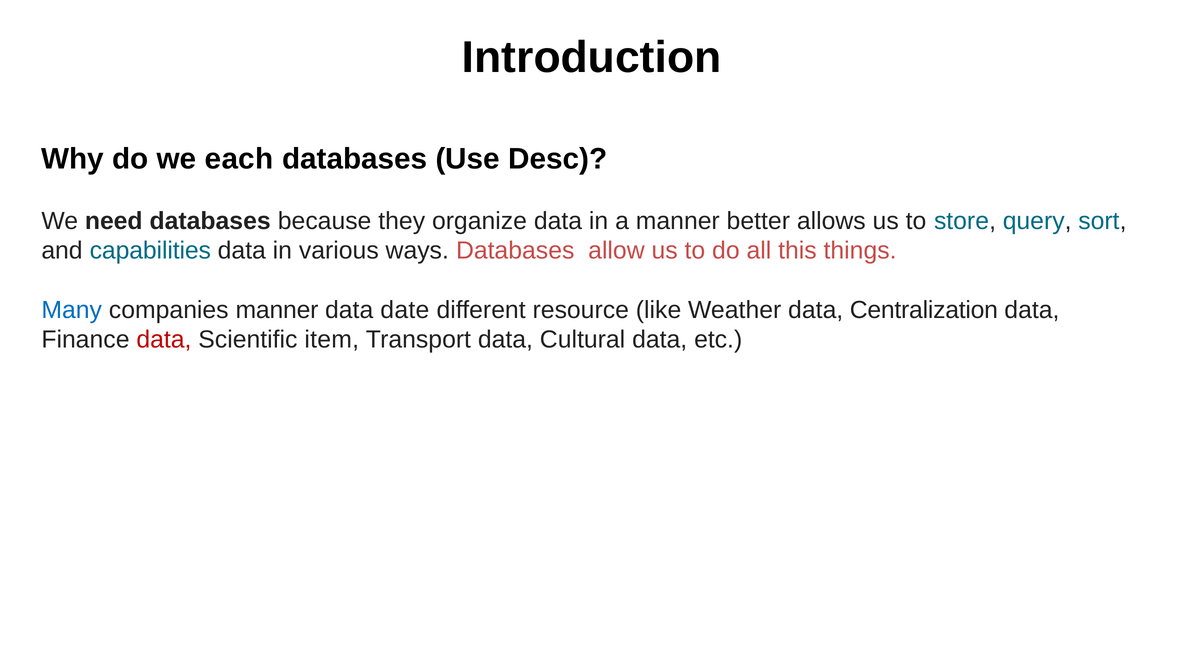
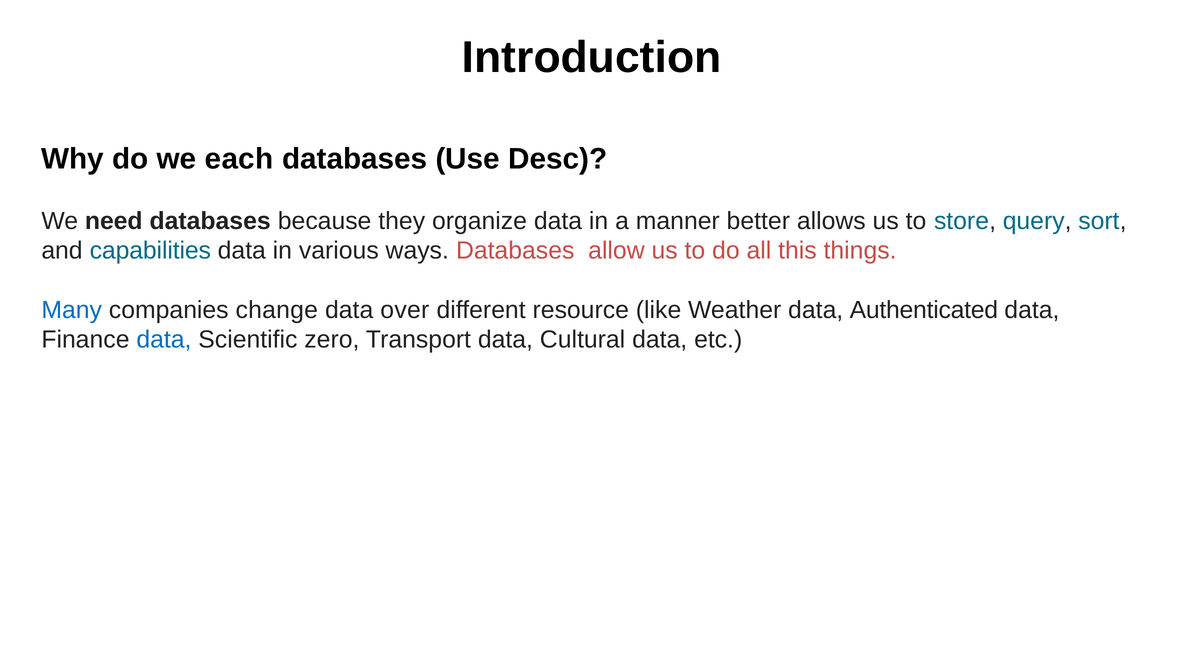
companies manner: manner -> change (277, 310)
date: date -> over (405, 310)
Centralization: Centralization -> Authenticated (924, 310)
data colour: red -> blue (164, 340)
item: item -> zero (332, 340)
